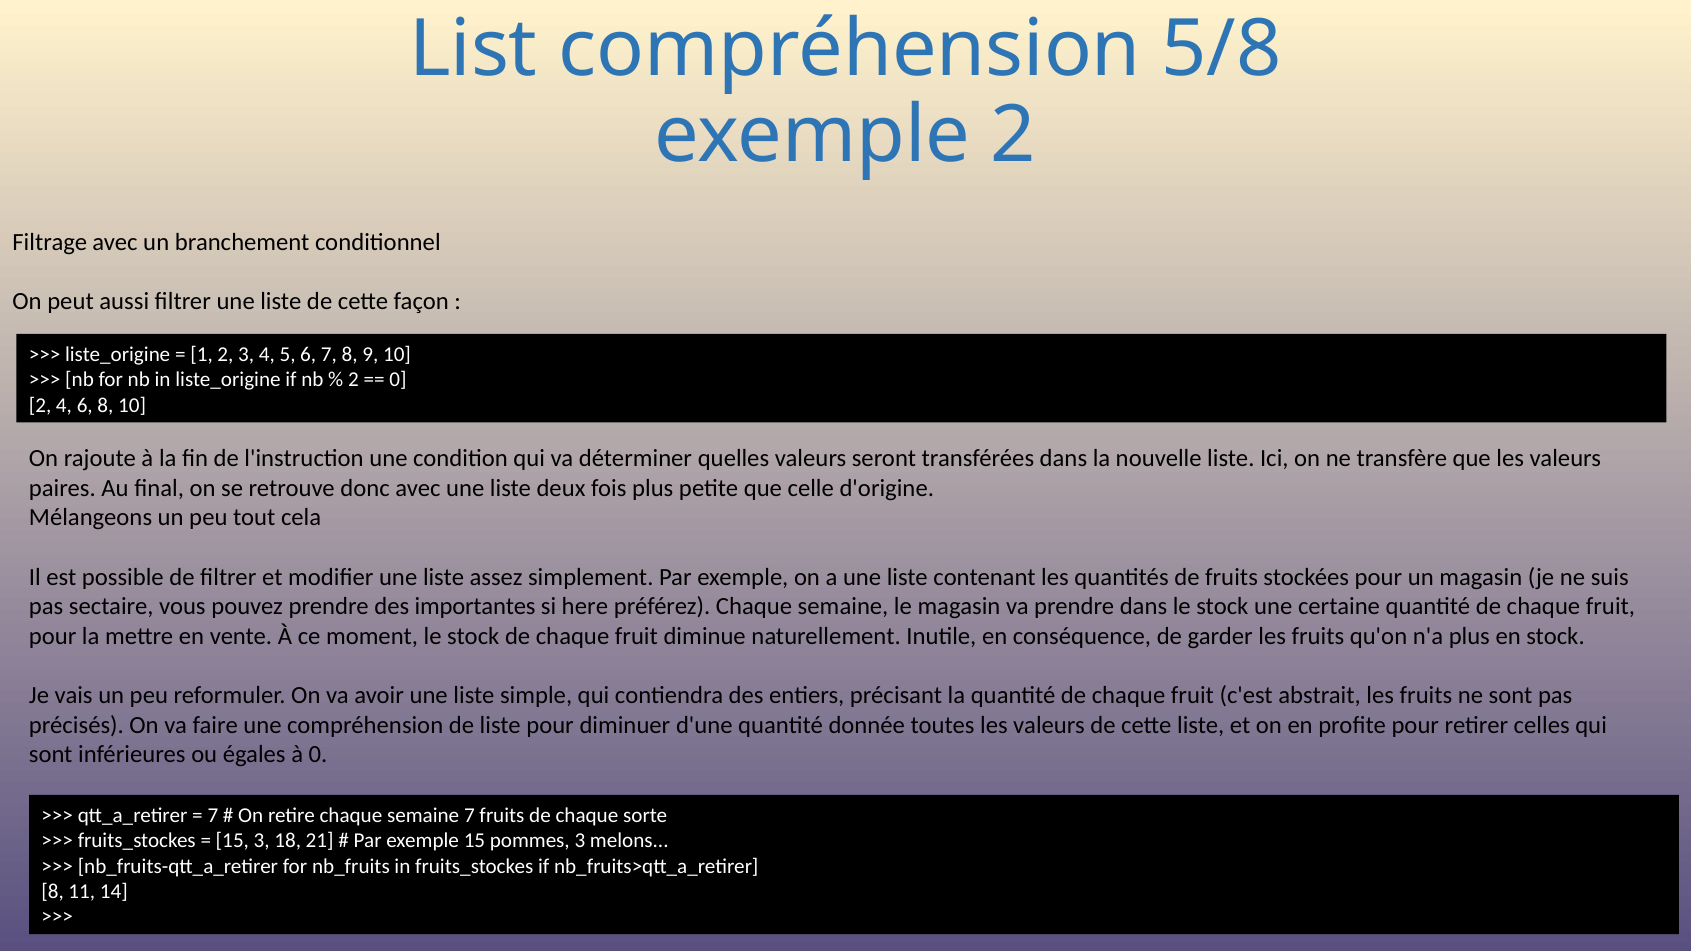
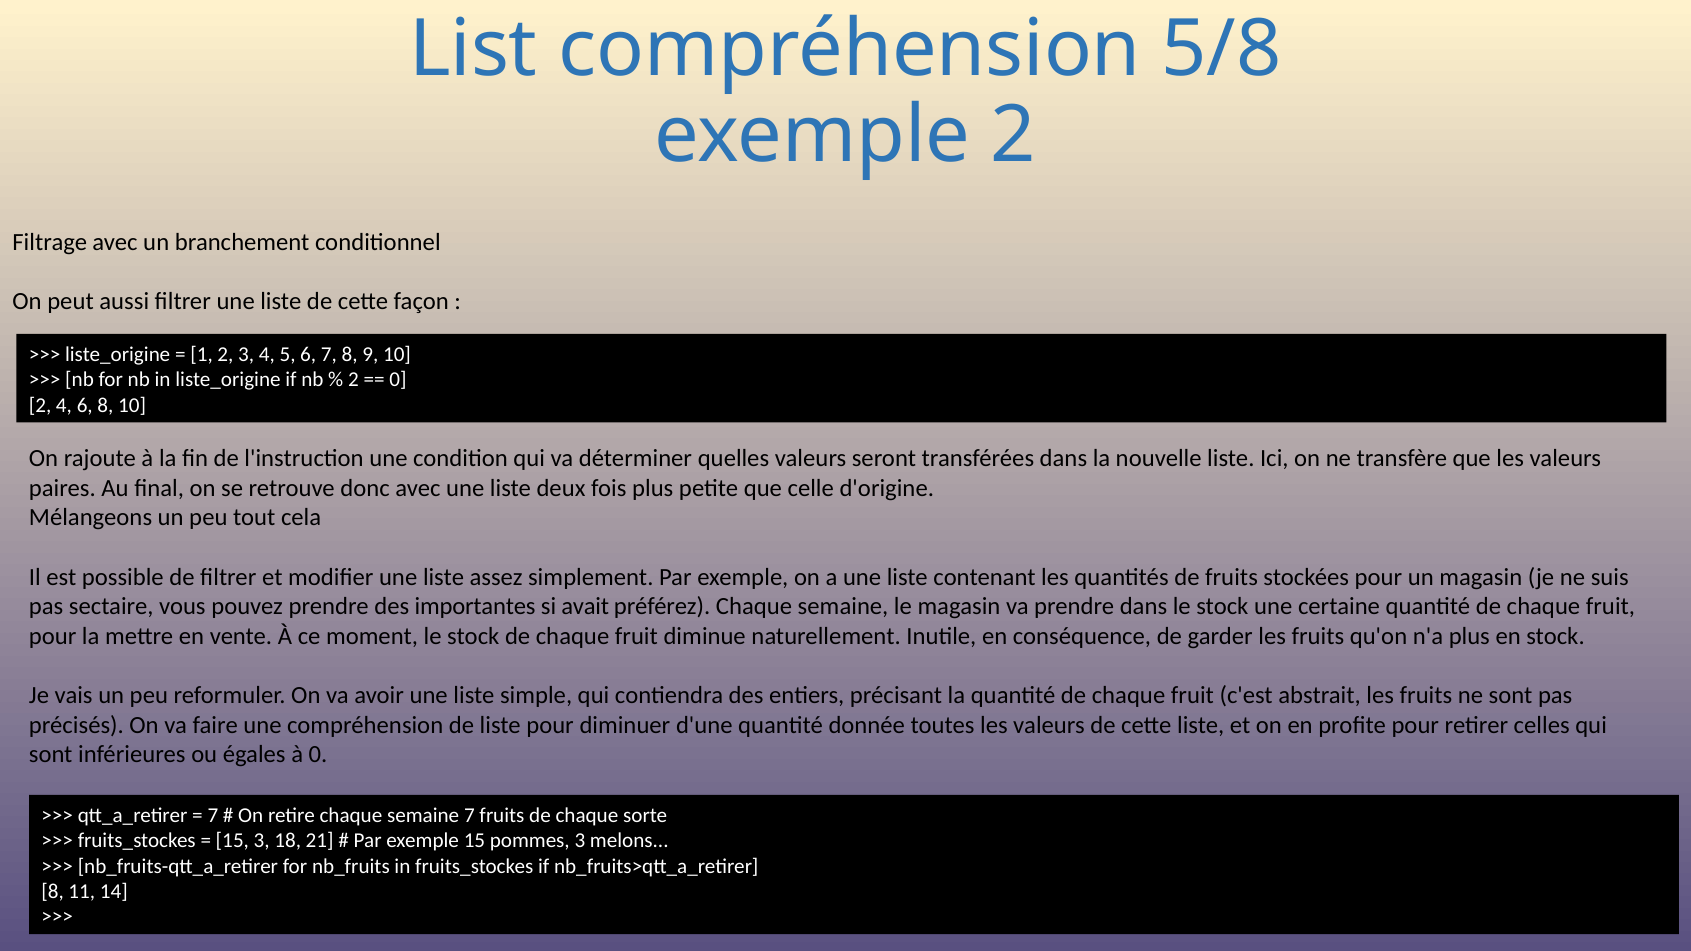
here: here -> avait (585, 607)
